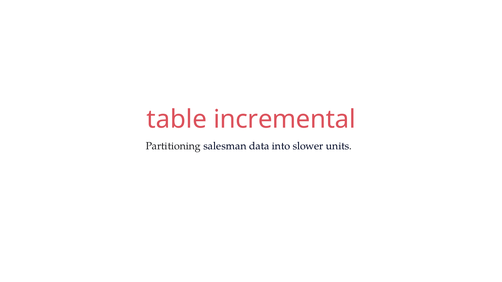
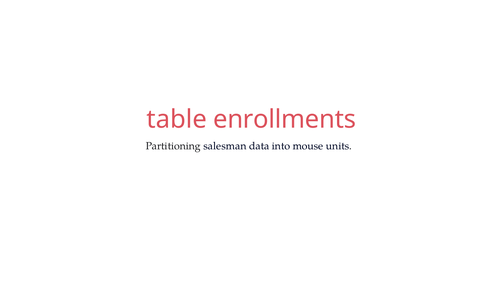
incremental: incremental -> enrollments (285, 120)
slower: slower -> mouse (308, 146)
